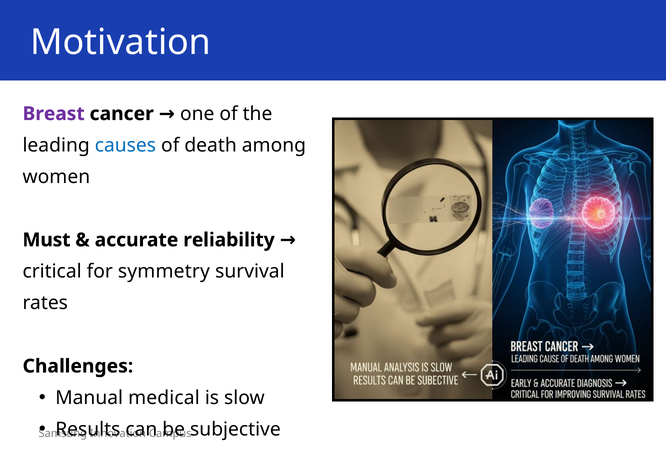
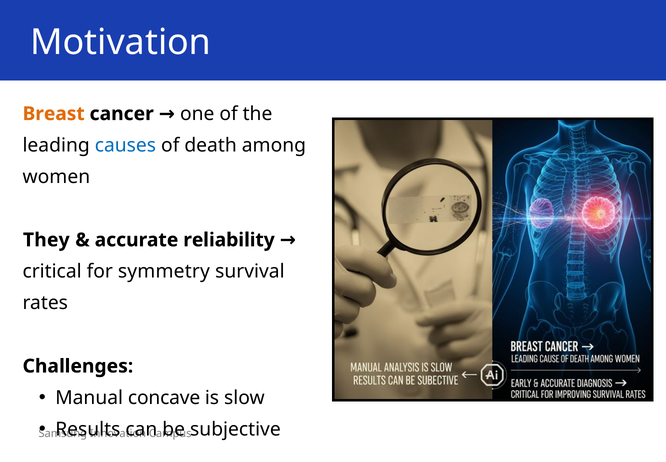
Breast colour: purple -> orange (54, 114)
Must: Must -> They (46, 240)
medical: medical -> concave (164, 397)
